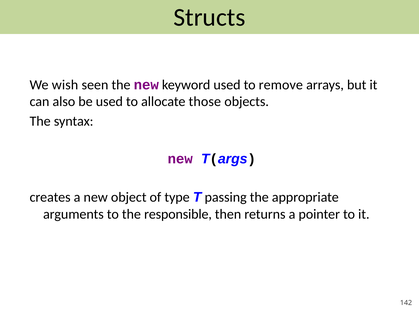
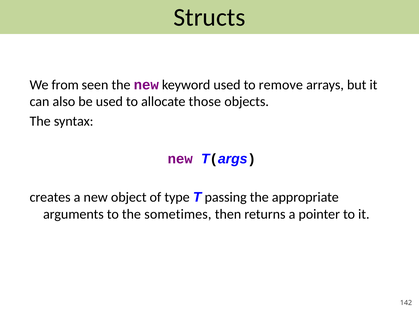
wish: wish -> from (65, 85)
responsible: responsible -> sometimes (178, 214)
